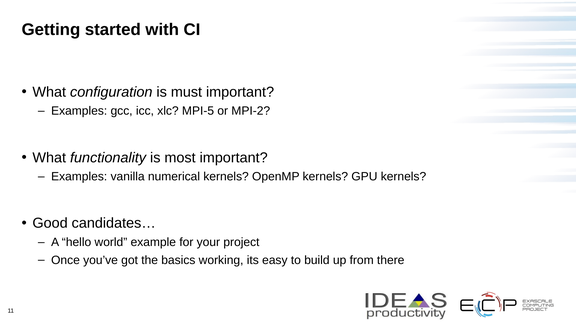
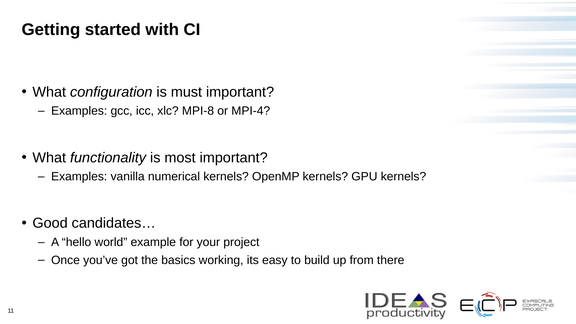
MPI-5: MPI-5 -> MPI-8 (198, 111)
MPI-2: MPI-2 -> MPI-4 (251, 111)
